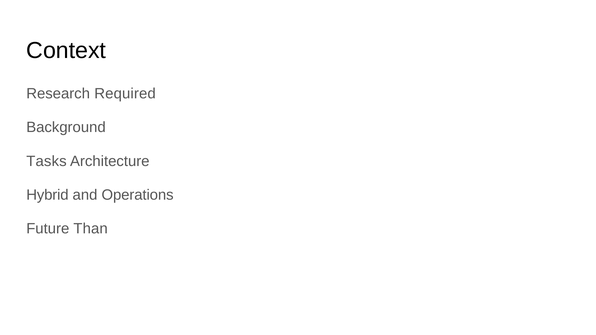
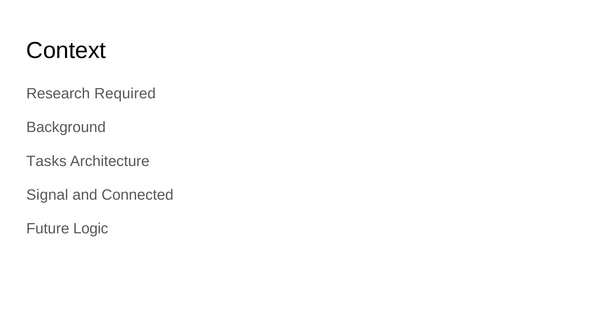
Hybrid: Hybrid -> Signal (47, 195)
Operations: Operations -> Connected (138, 195)
Than: Than -> Logic (91, 229)
